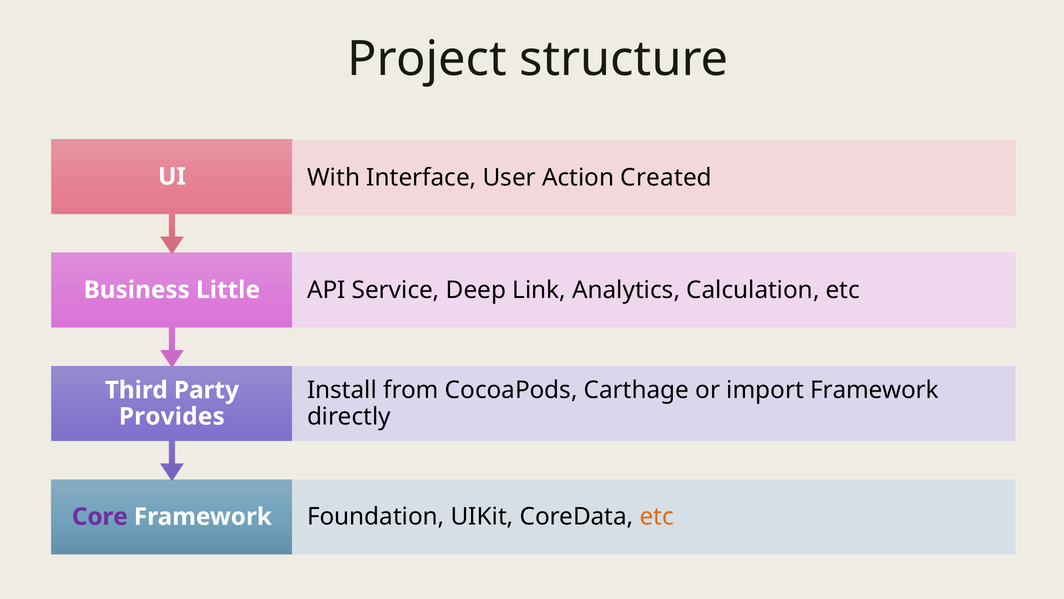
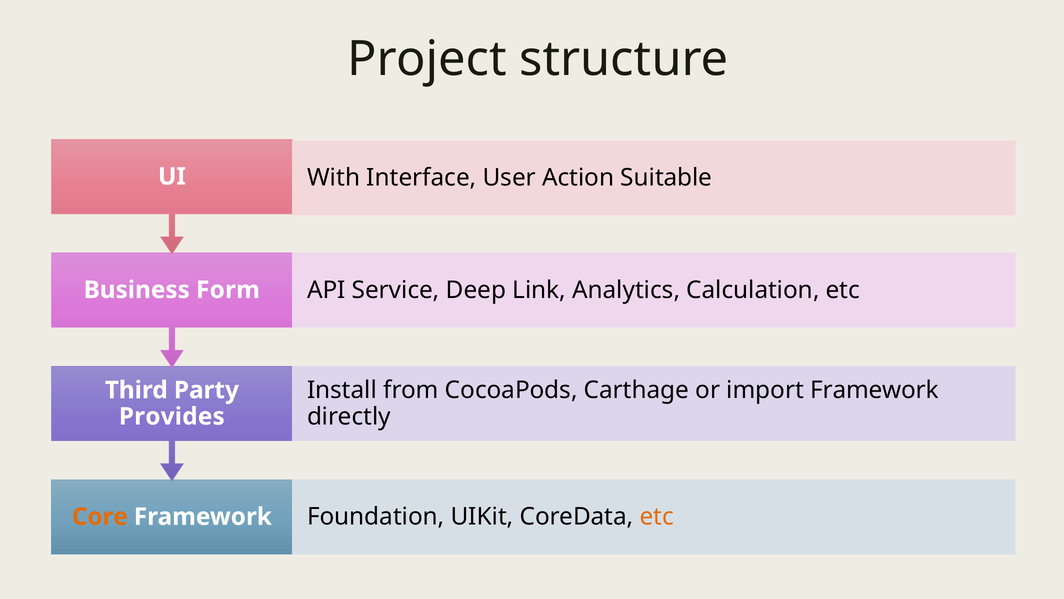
Created: Created -> Suitable (666, 178)
Little: Little -> Form (228, 290)
Core colour: purple -> orange (100, 516)
